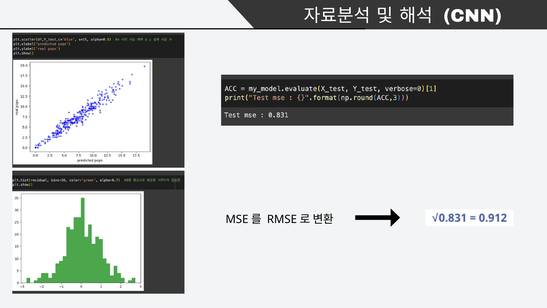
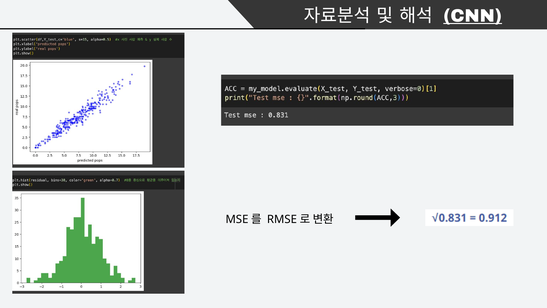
CNN underline: none -> present (473, 16)
